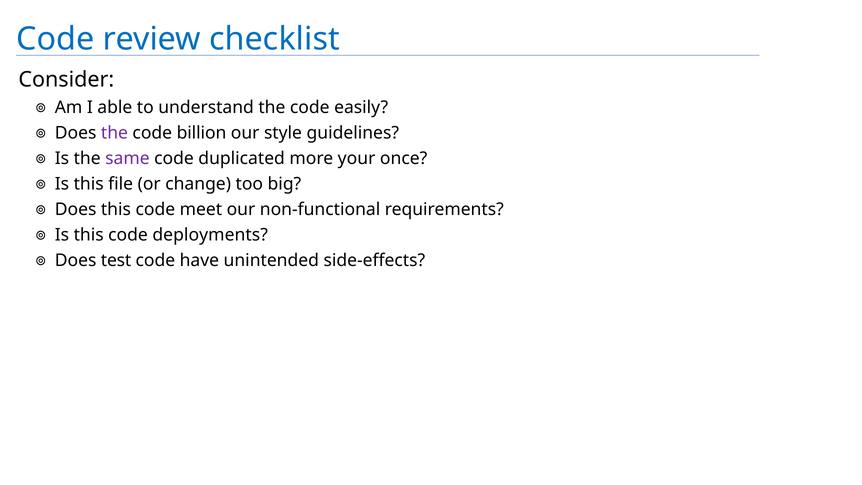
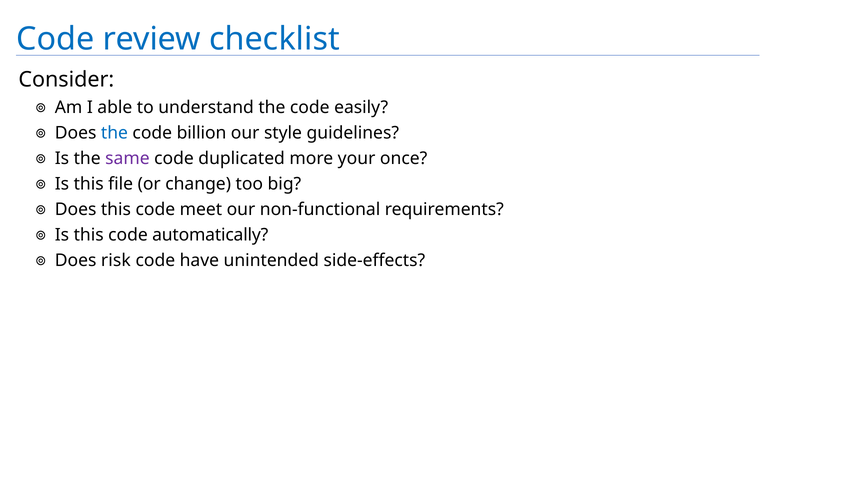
the colour: purple -> blue (114, 133)
deployments: deployments -> automatically (210, 235)
test: test -> risk (116, 260)
